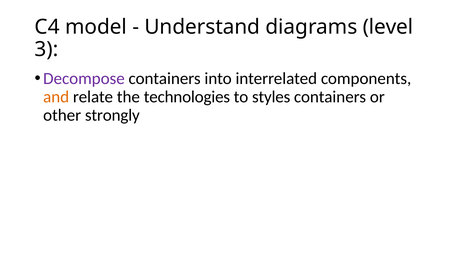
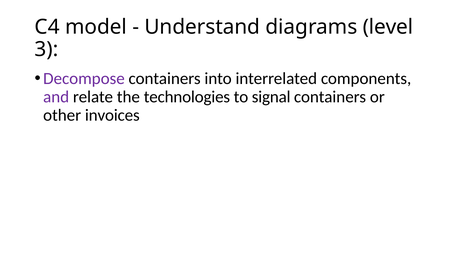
and colour: orange -> purple (56, 97)
styles: styles -> signal (271, 97)
strongly: strongly -> invoices (112, 116)
